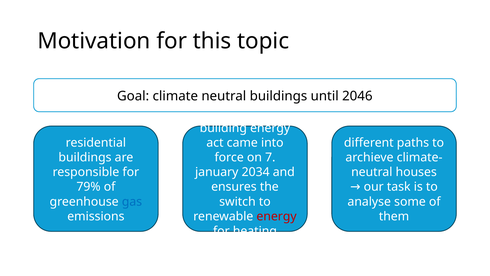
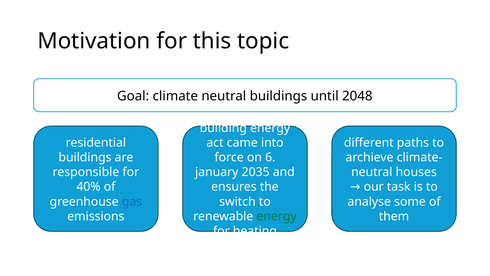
2046: 2046 -> 2048 (357, 96)
7: 7 -> 6 (270, 157)
2034: 2034 -> 2035 (256, 172)
79%: 79% -> 40% (89, 187)
energy colour: red -> green (277, 216)
